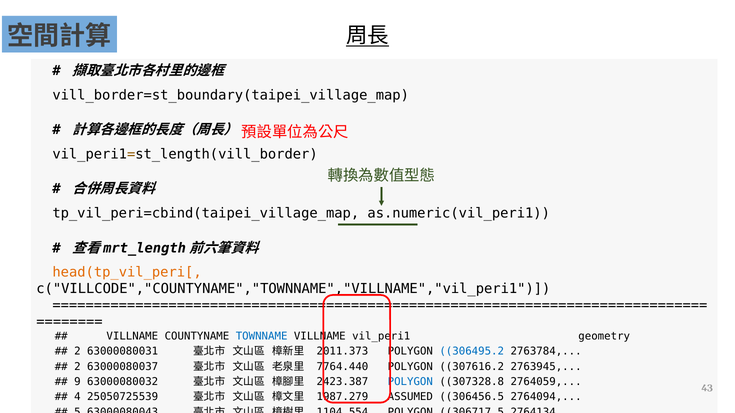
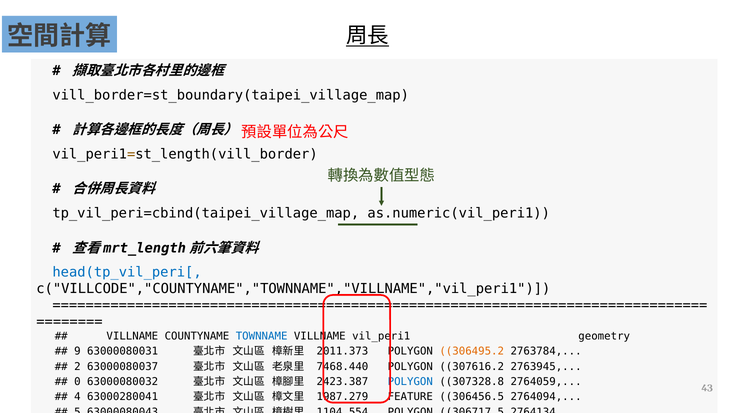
head(tp_vil_peri[ colour: orange -> blue (127, 272)
2: 2 -> 9 (77, 352)
306495.2 colour: blue -> orange (472, 352)
7764.440: 7764.440 -> 7468.440 (342, 367)
9: 9 -> 0 (77, 382)
25050725539: 25050725539 -> 63000280041 (123, 397)
ASSUMED: ASSUMED -> FEATURE (410, 397)
